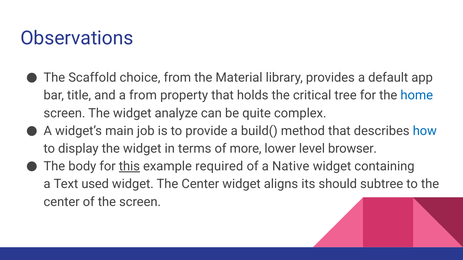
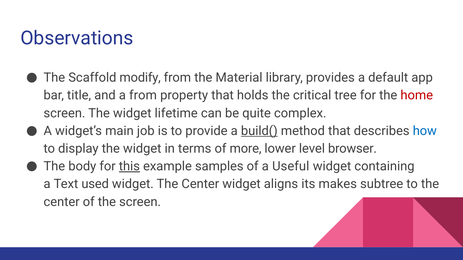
choice: choice -> modify (140, 78)
home colour: blue -> red (417, 96)
analyze: analyze -> lifetime (176, 113)
build( underline: none -> present (259, 131)
required: required -> samples (219, 167)
Native: Native -> Useful (291, 167)
should: should -> makes (338, 184)
